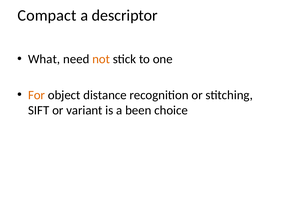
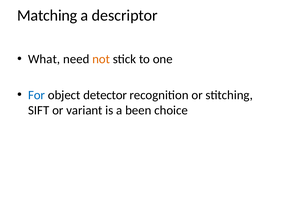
Compact: Compact -> Matching (47, 16)
For colour: orange -> blue (37, 95)
distance: distance -> detector (105, 95)
